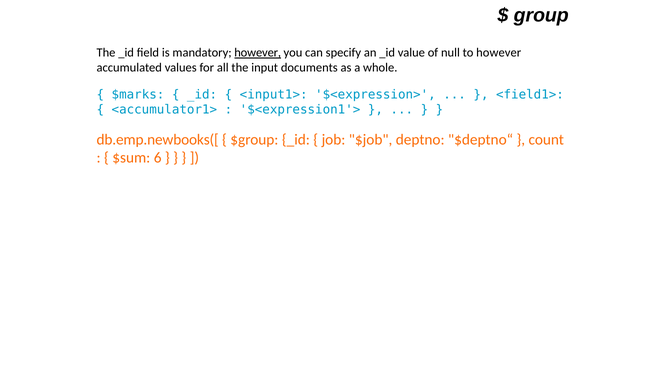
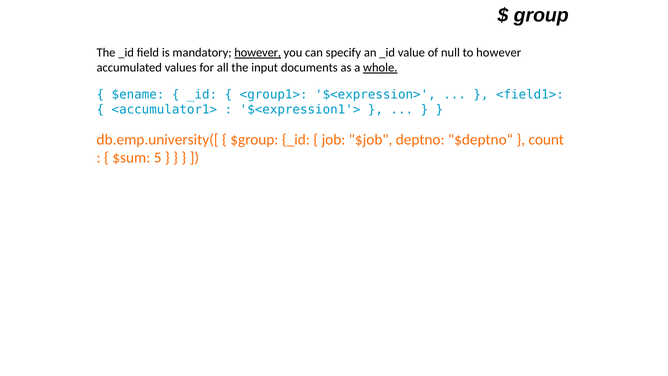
whole underline: none -> present (380, 68)
$marks: $marks -> $ename (138, 94)
<input1>: <input1> -> <group1> (274, 94)
db.emp.newbooks([: db.emp.newbooks([ -> db.emp.university([ (158, 139)
6: 6 -> 5 (158, 158)
